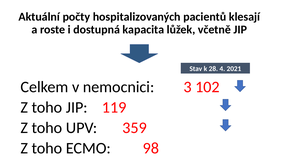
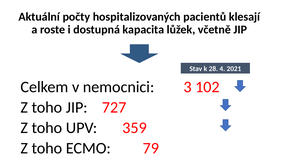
119: 119 -> 727 (114, 107)
98: 98 -> 79 (151, 148)
